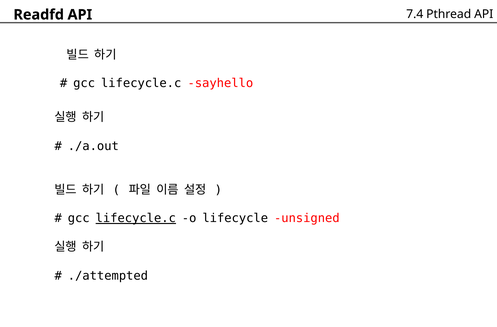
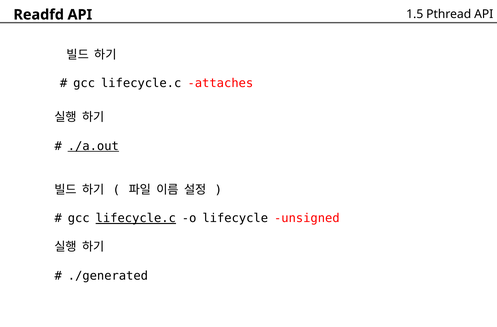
7.4: 7.4 -> 1.5 (415, 14)
sayhello: sayhello -> attaches (220, 83)
./a.out underline: none -> present (93, 146)
./attempted: ./attempted -> ./generated (108, 275)
